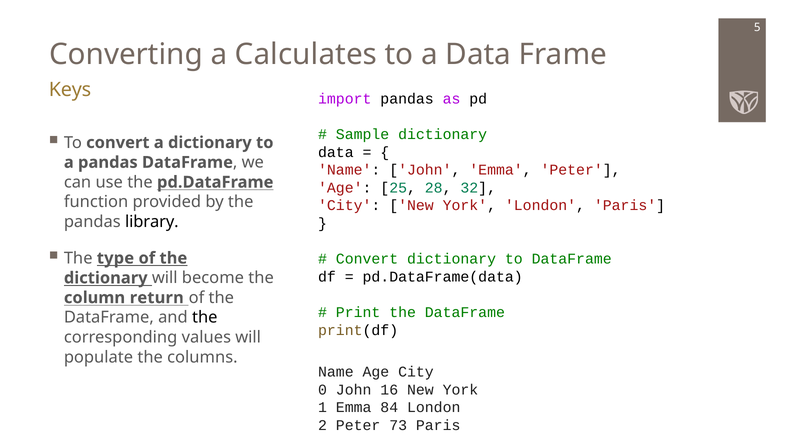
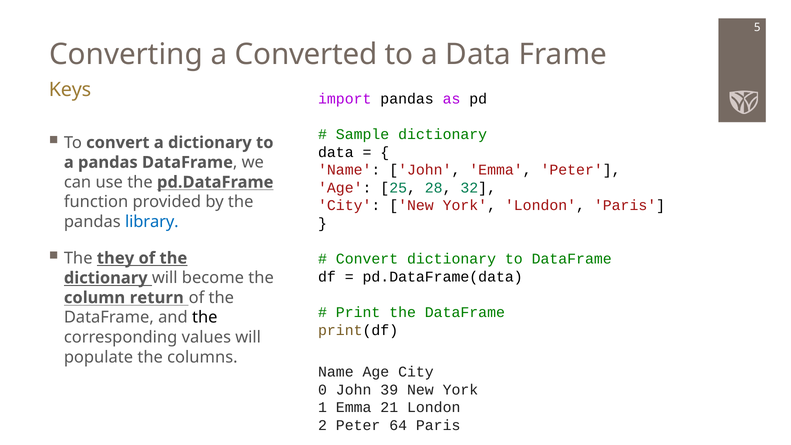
Calculates: Calculates -> Converted (306, 55)
library colour: black -> blue (152, 222)
type: type -> they (115, 258)
16: 16 -> 39 (389, 390)
84: 84 -> 21 (389, 407)
73: 73 -> 64 (398, 425)
